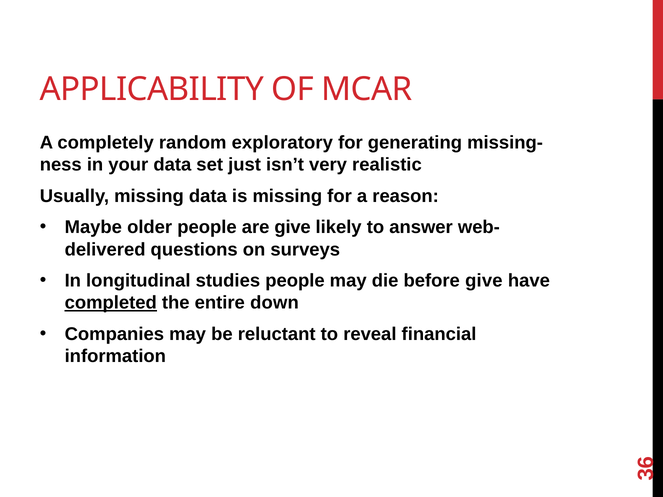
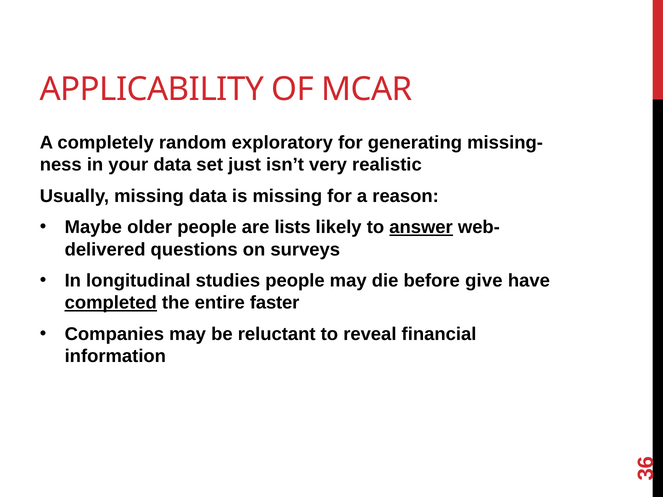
are give: give -> lists (293, 227)
answer underline: none -> present (421, 227)
down: down -> faster (275, 303)
